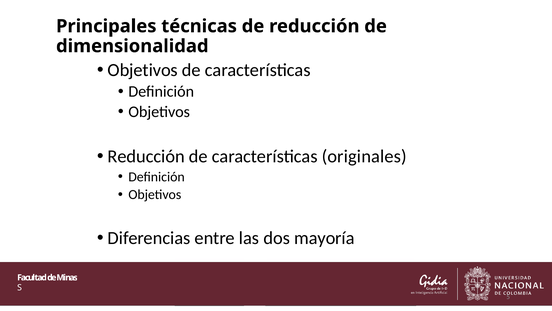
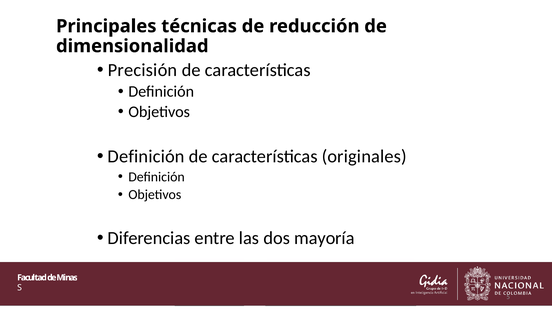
Objetivos: Objetivos -> Precisión (143, 70)
Reducción: Reducción -> Definición (146, 156)
